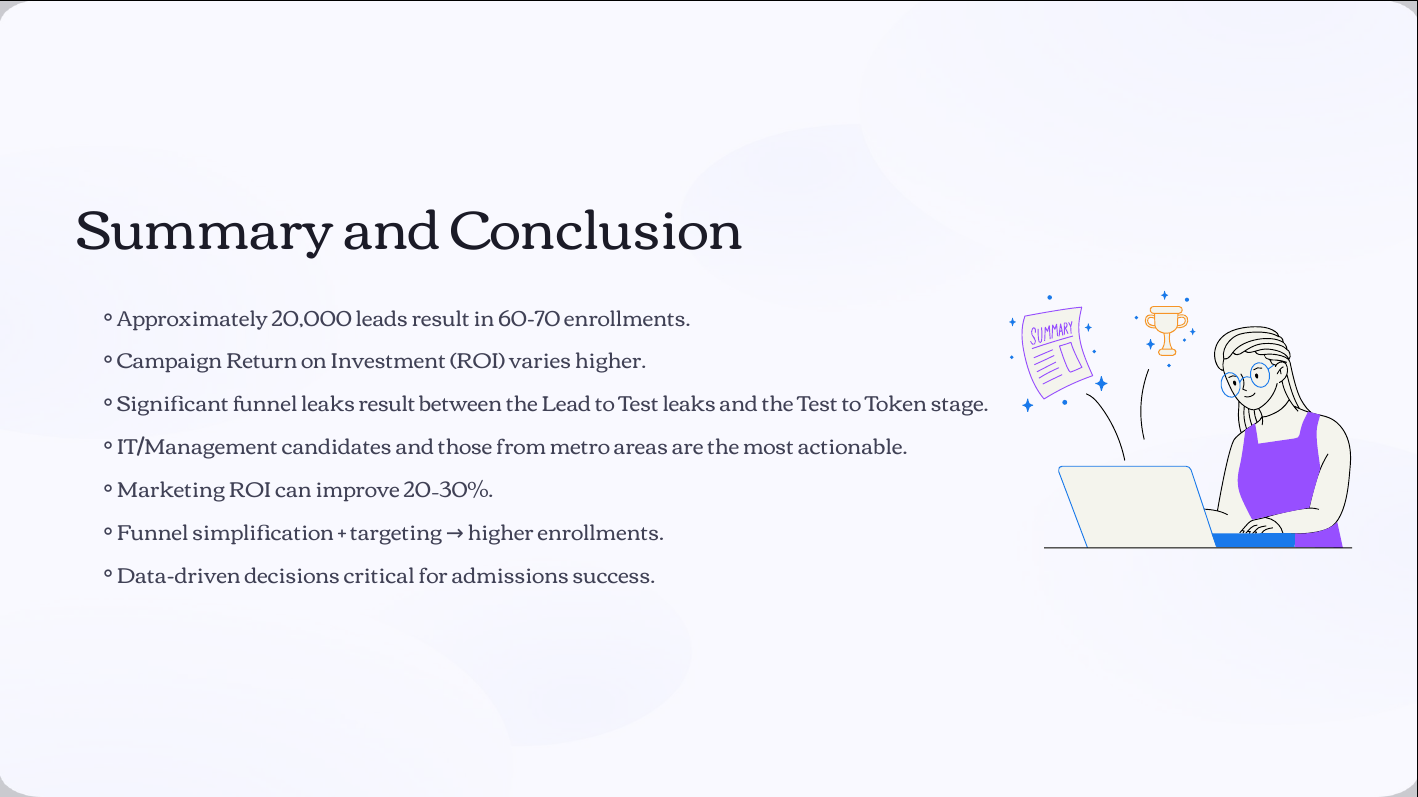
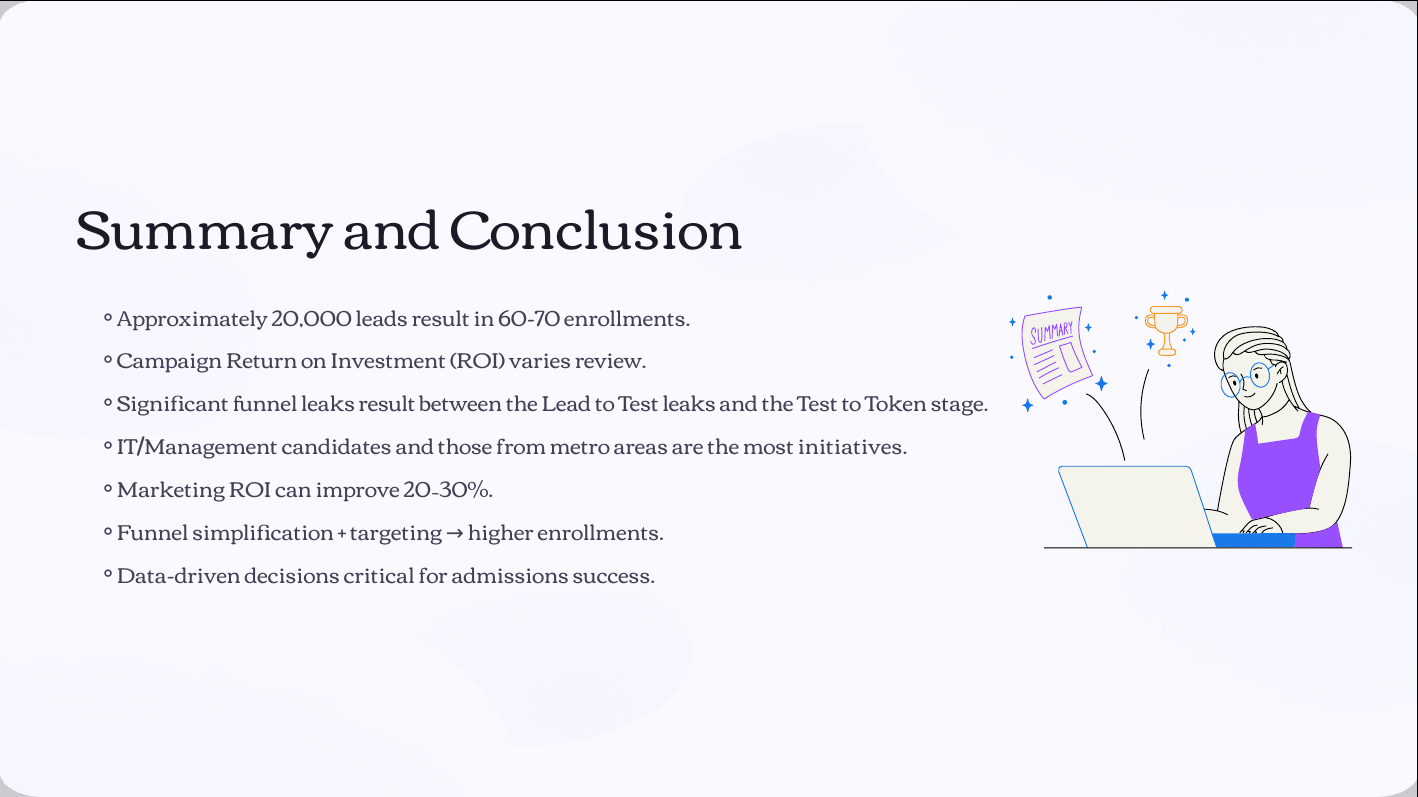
varies higher: higher -> review (611, 362)
actionable: actionable -> initiatives (853, 448)
